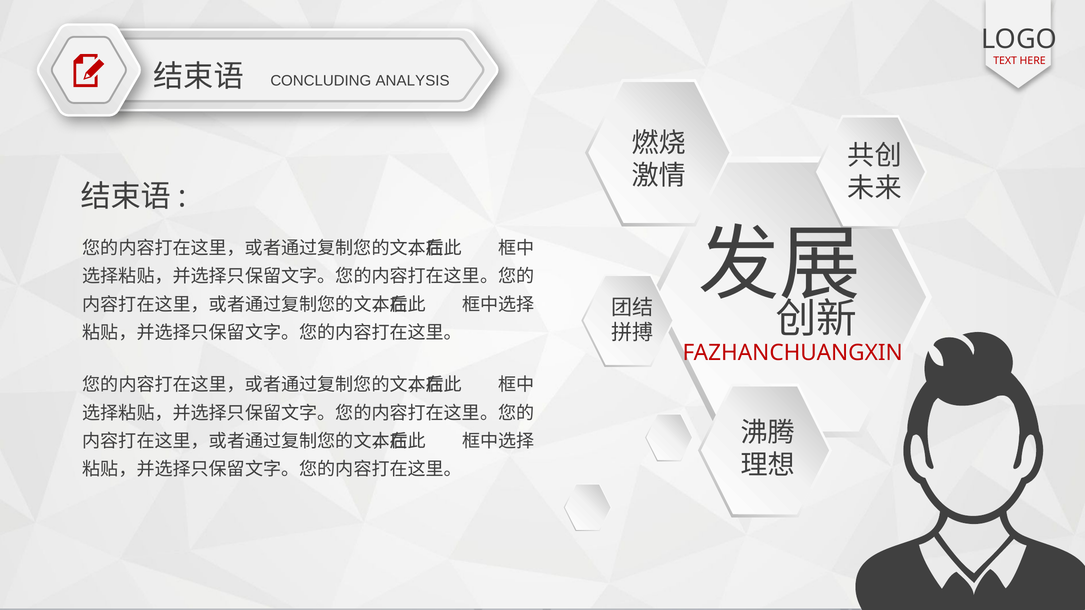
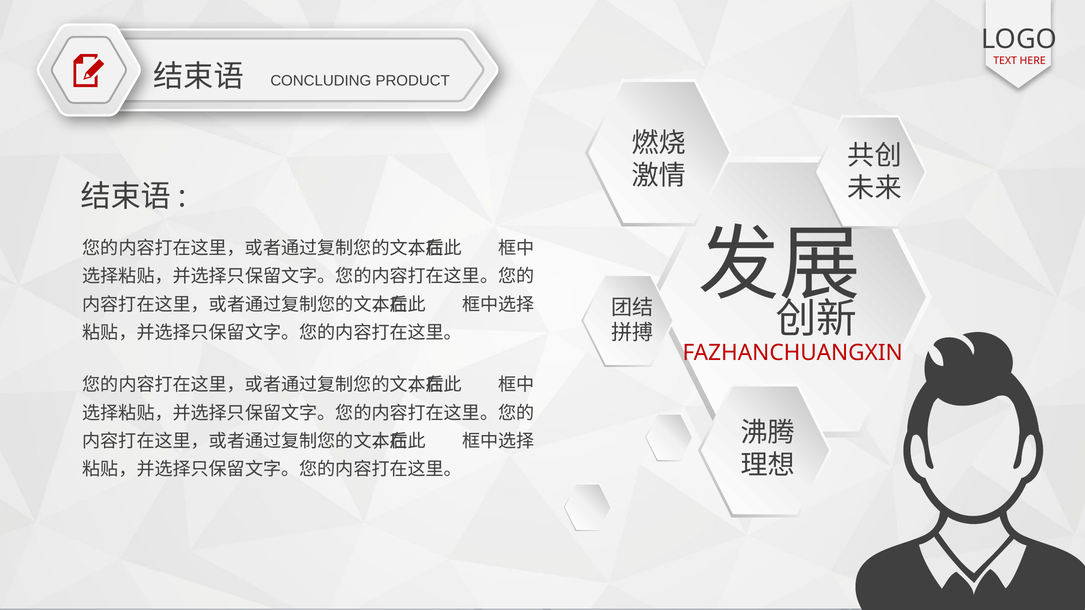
ANALYSIS: ANALYSIS -> PRODUCT (413, 81)
